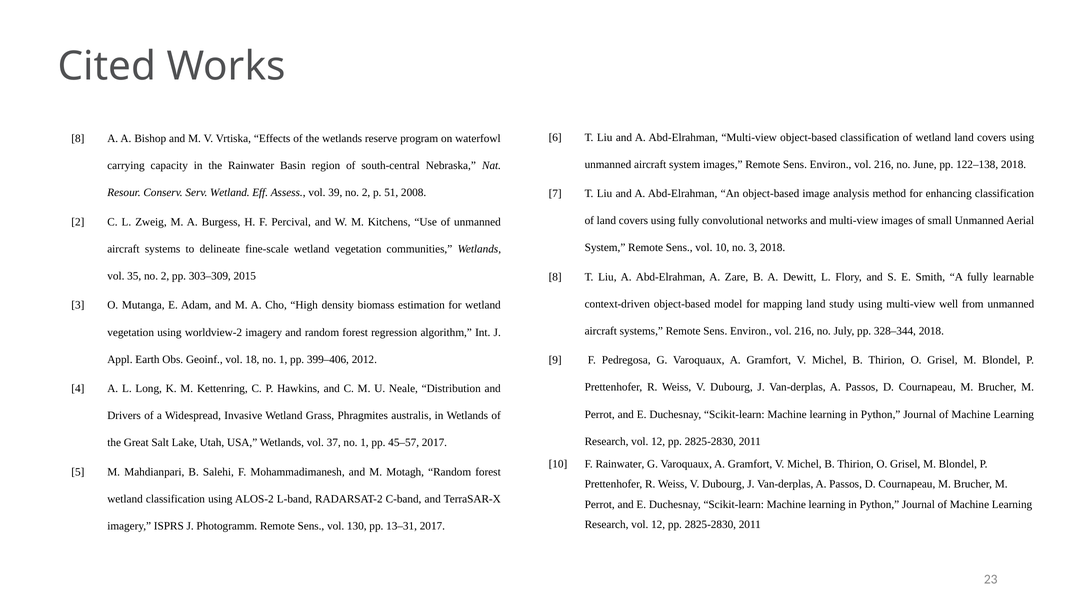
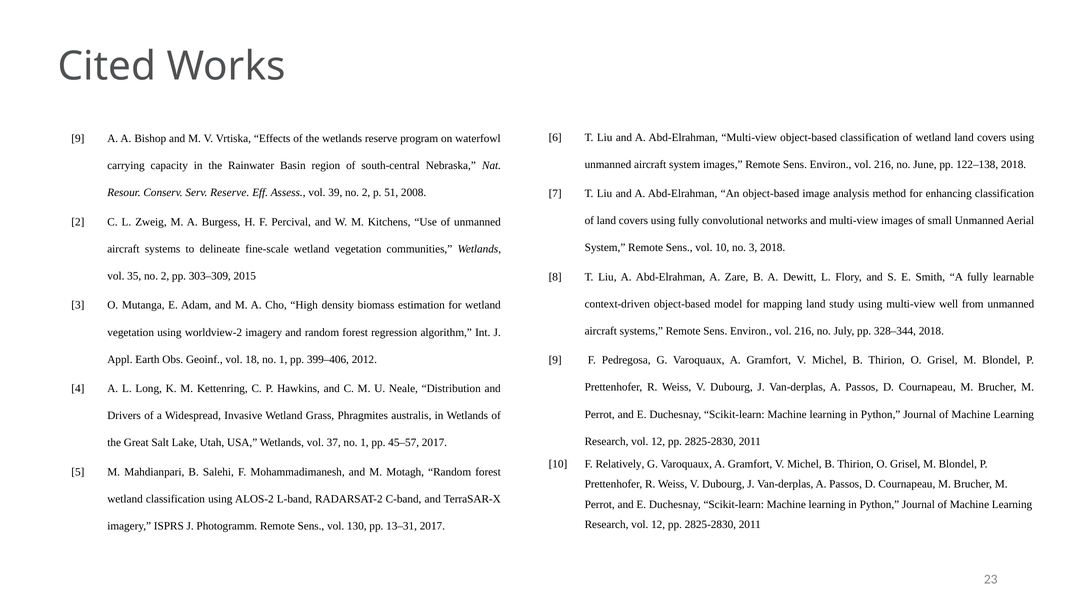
8: 8 -> 9 (78, 139)
Serv Wetland: Wetland -> Reserve (230, 193)
F Rainwater: Rainwater -> Relatively (620, 464)
